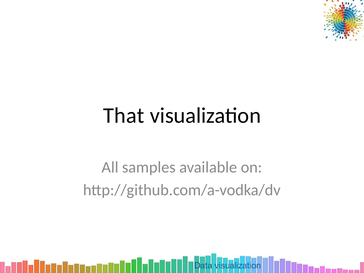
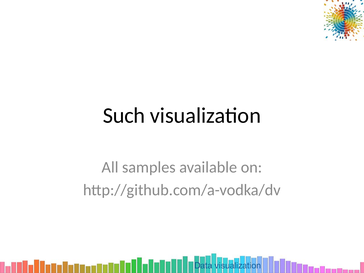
That: That -> Such (124, 116)
